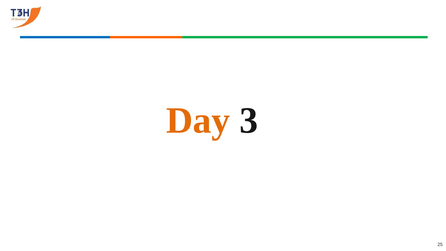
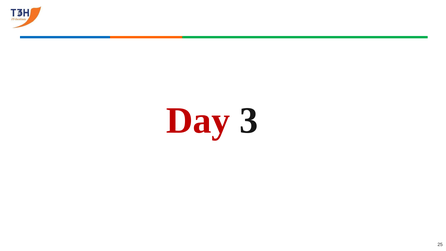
Day colour: orange -> red (198, 121)
